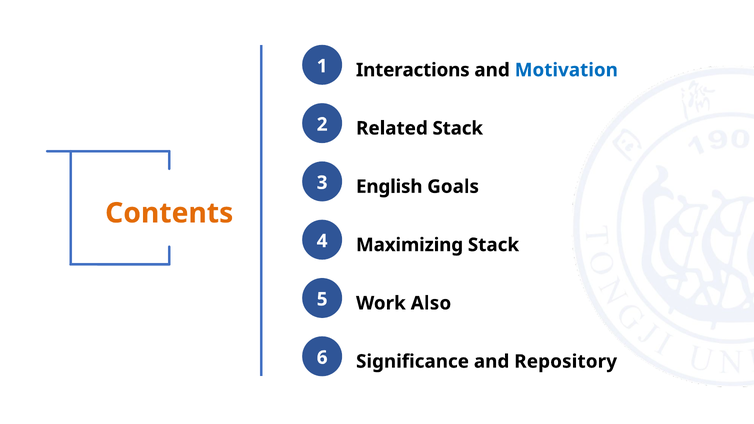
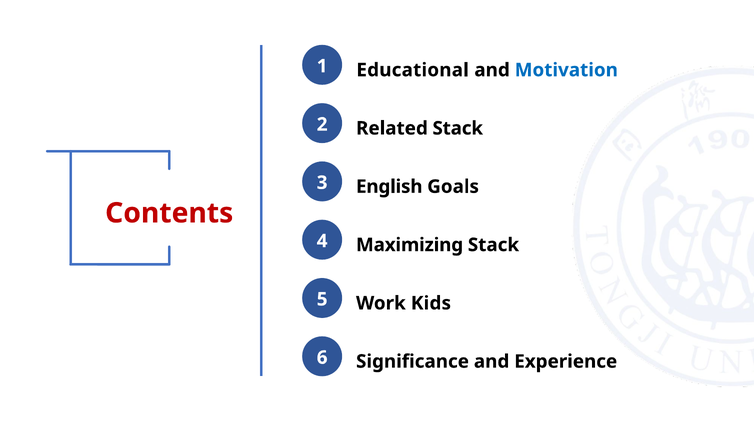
Interactions: Interactions -> Educational (413, 70)
Contents colour: orange -> red (169, 213)
Also: Also -> Kids (431, 303)
Repository: Repository -> Experience (566, 362)
